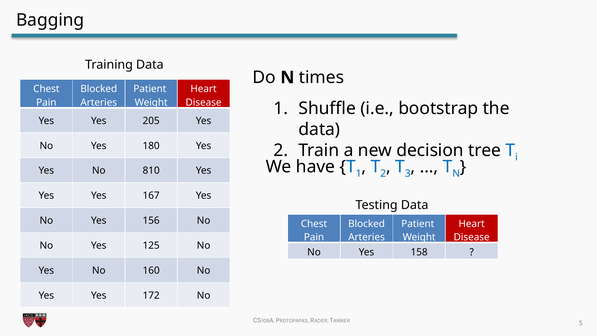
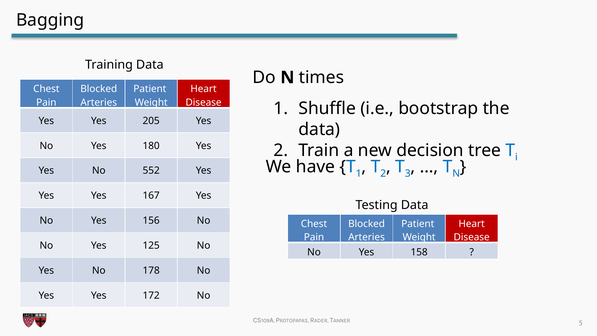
810: 810 -> 552 (151, 171)
160: 160 -> 178 (151, 270)
